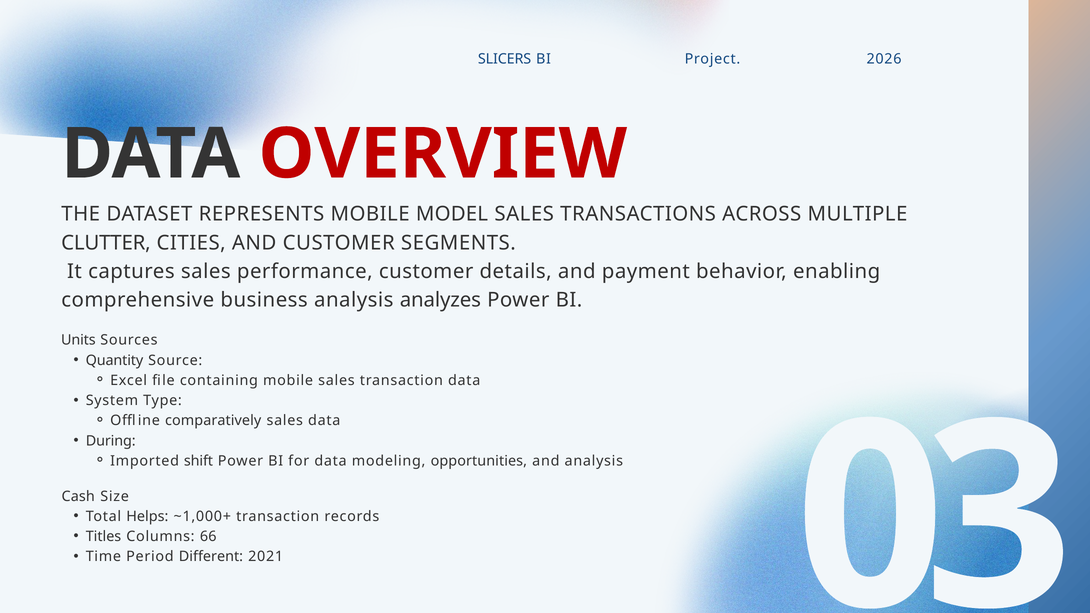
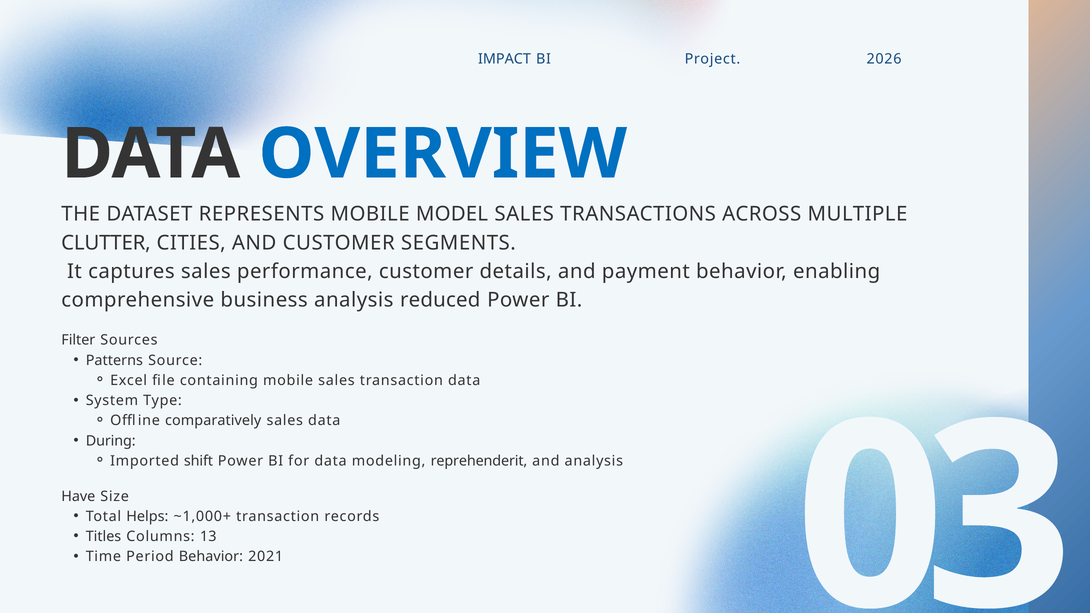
SLICERS: SLICERS -> IMPACT (504, 59)
OVERVIEW colour: red -> blue (443, 154)
analyzes: analyzes -> reduced (440, 300)
Units: Units -> Filter (78, 340)
Quantity: Quantity -> Patterns (114, 360)
opportunities: opportunities -> reprehenderit (479, 461)
Cash: Cash -> Have (78, 496)
66: 66 -> 13 (208, 537)
Period Different: Different -> Behavior (211, 557)
